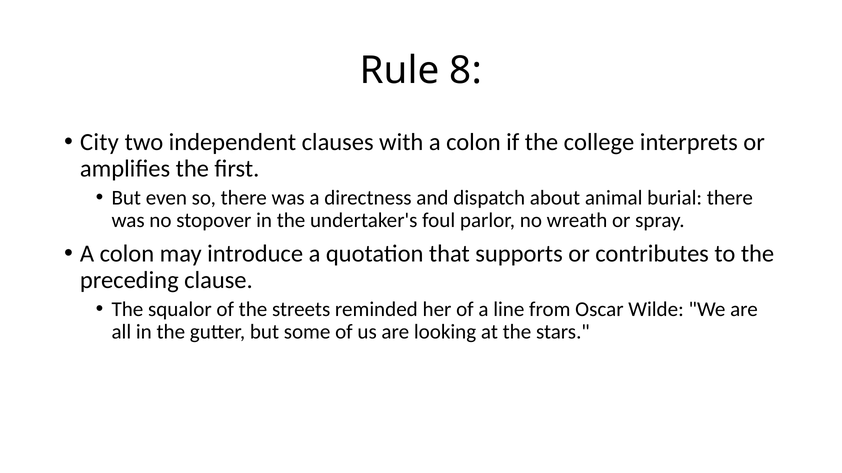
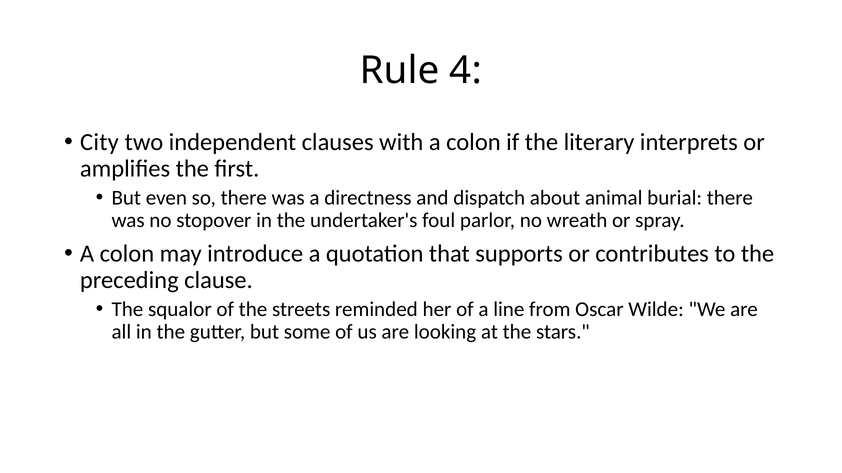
8: 8 -> 4 (466, 71)
college: college -> literary (599, 142)
